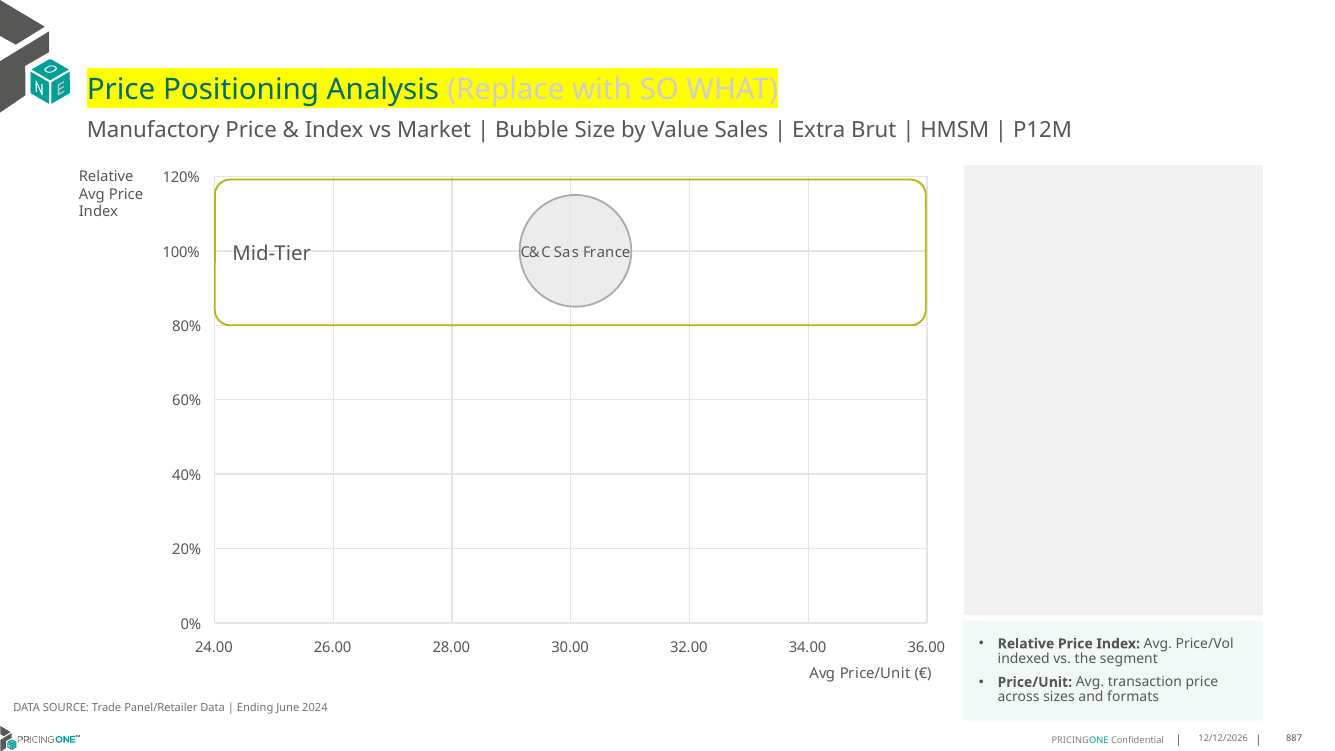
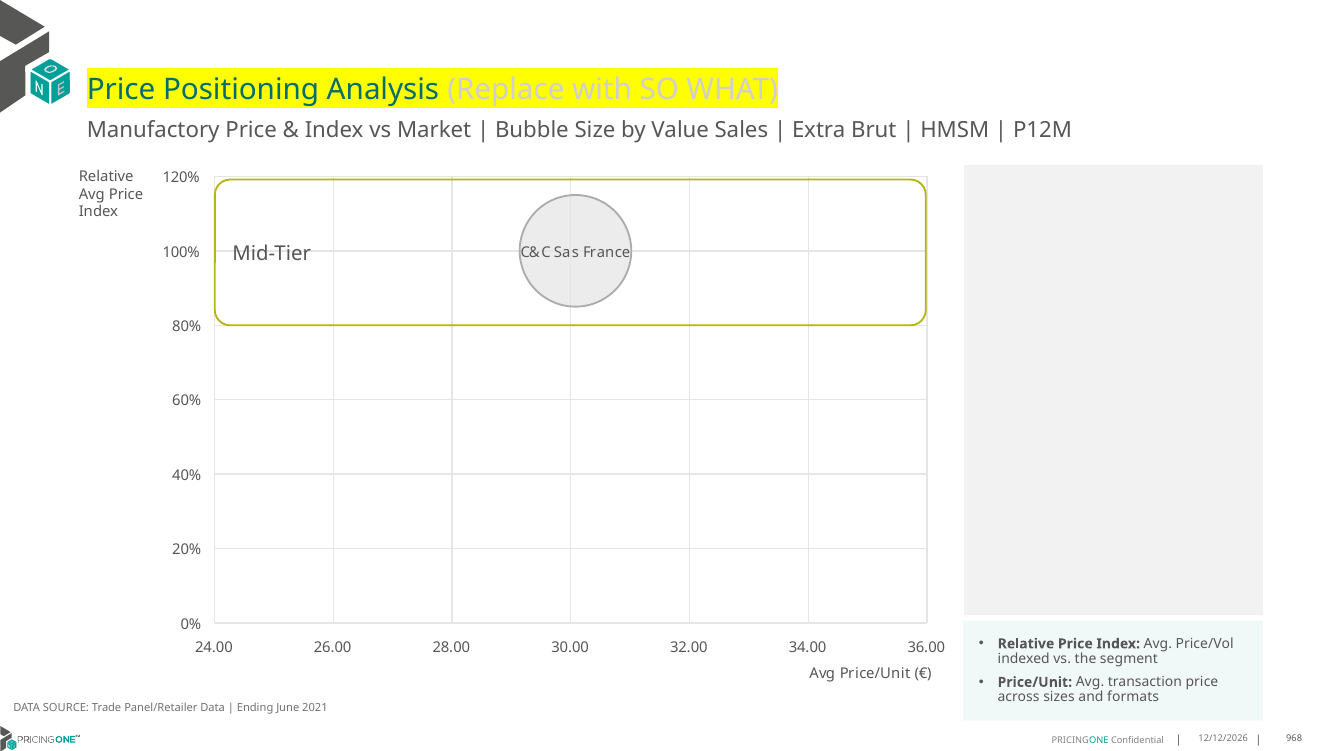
2024: 2024 -> 2021 (315, 707)
887: 887 -> 968 (1294, 738)
